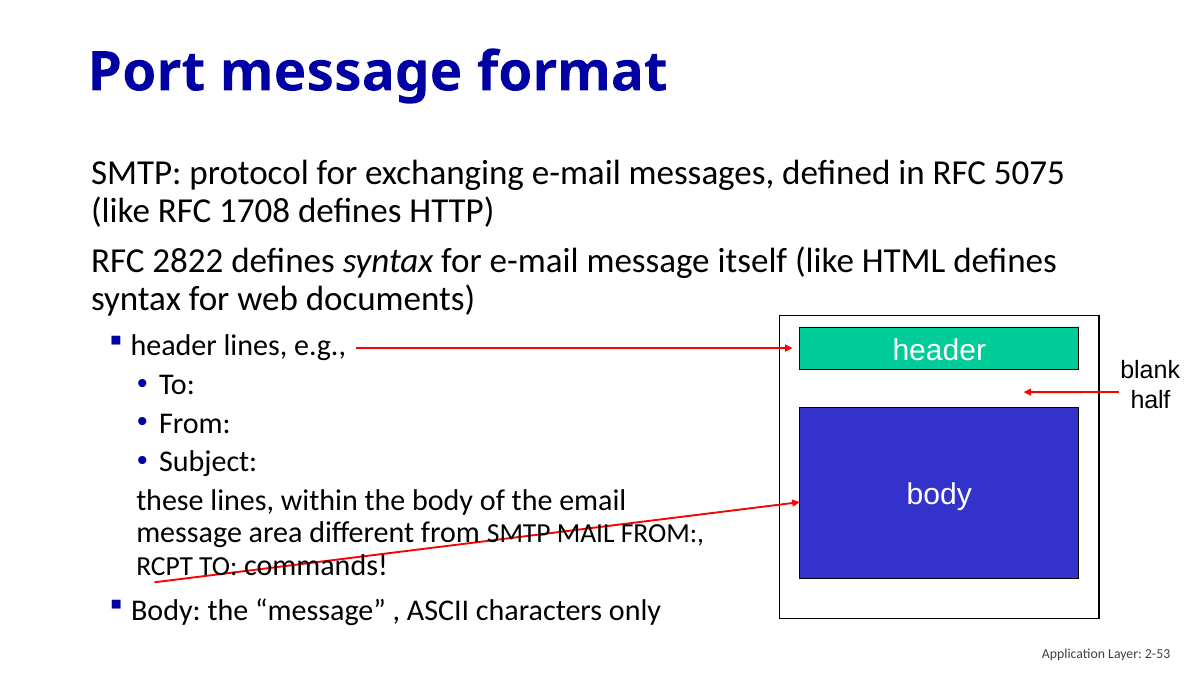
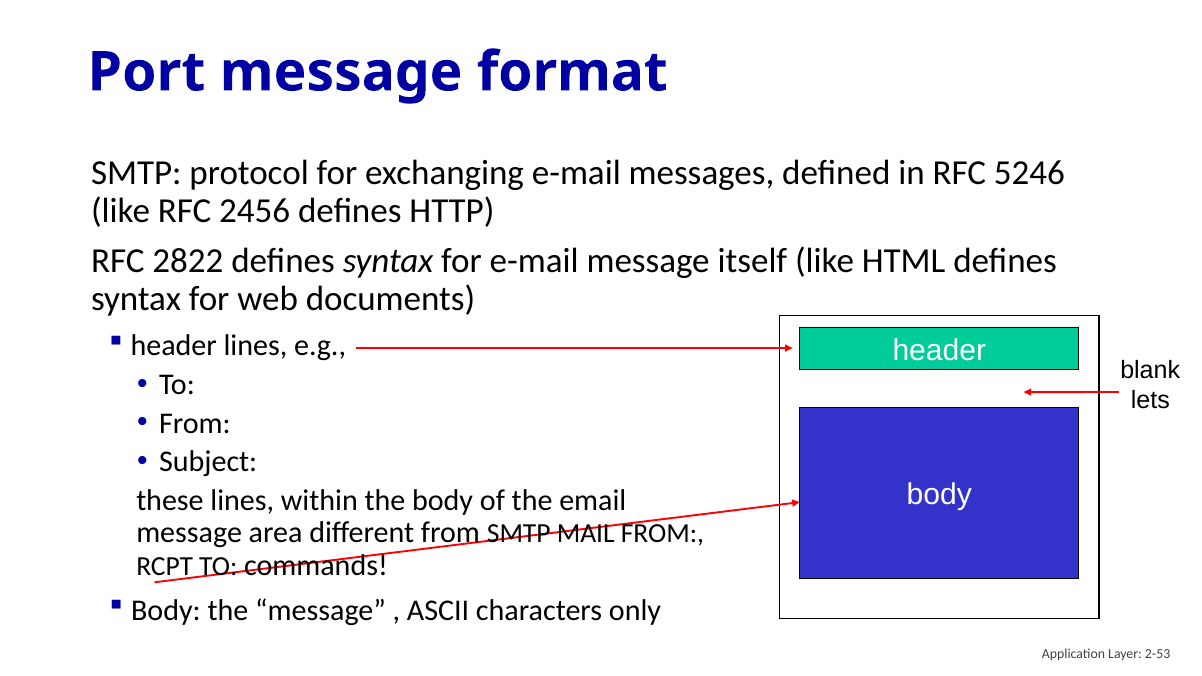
5075: 5075 -> 5246 (1029, 173)
1708: 1708 -> 2456 (255, 211)
half: half -> lets (1150, 400)
